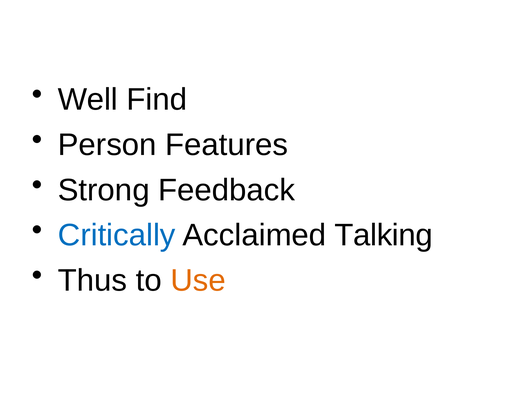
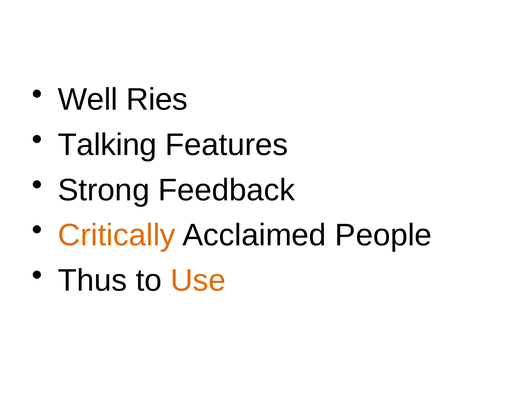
Find: Find -> Ries (157, 100)
Person: Person -> Talking (107, 145)
Critically colour: blue -> orange (117, 235)
Talking: Talking -> People (383, 235)
